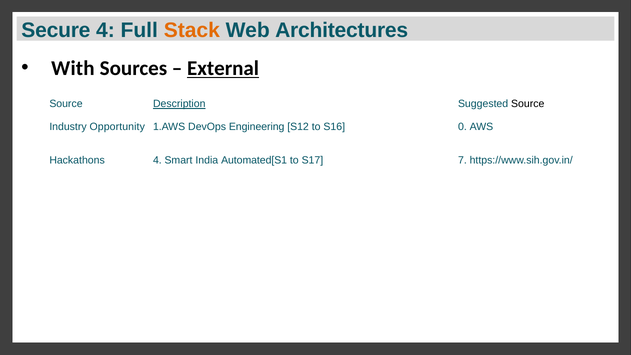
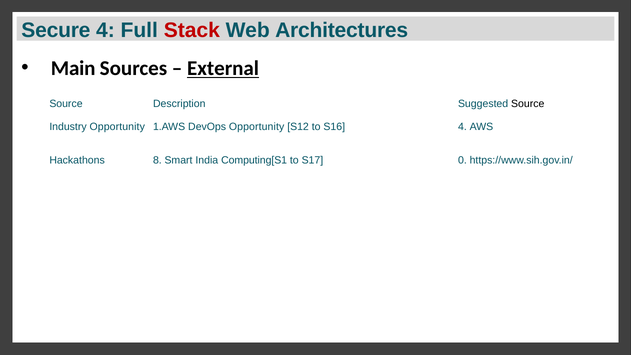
Stack colour: orange -> red (192, 30)
With: With -> Main (73, 68)
Description underline: present -> none (179, 104)
DevOps Engineering: Engineering -> Opportunity (257, 127)
S16 0: 0 -> 4 (462, 127)
Hackathons 4: 4 -> 8 (157, 160)
Automated[S1: Automated[S1 -> Computing[S1 (254, 160)
7: 7 -> 0 (462, 160)
